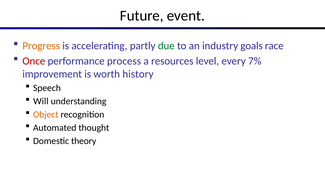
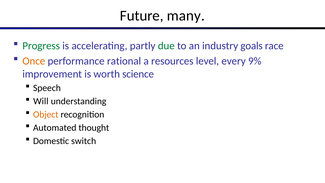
event: event -> many (186, 16)
Progress colour: orange -> green (41, 46)
Once colour: red -> orange (34, 61)
process: process -> rational (124, 61)
7%: 7% -> 9% (255, 61)
history: history -> science (138, 74)
theory: theory -> switch (84, 141)
